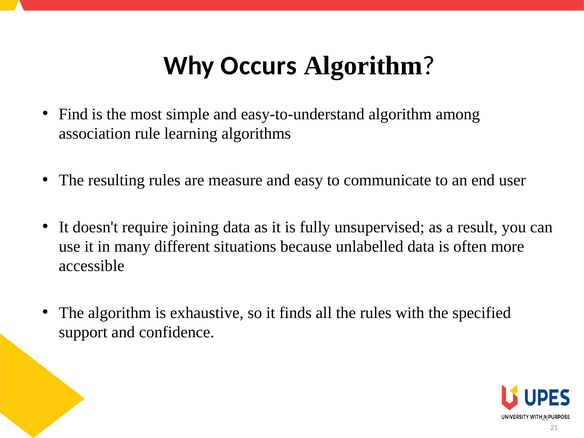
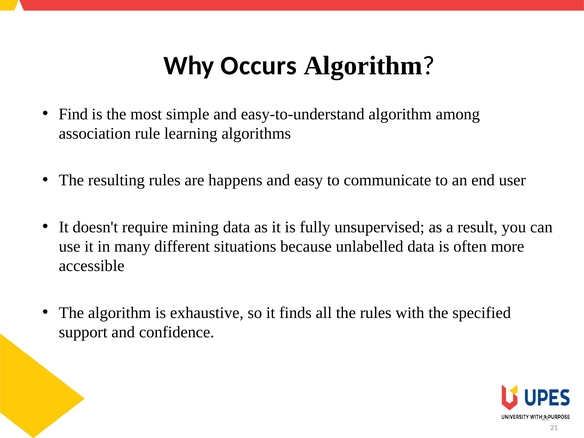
measure: measure -> happens (235, 180)
joining: joining -> mining (195, 227)
